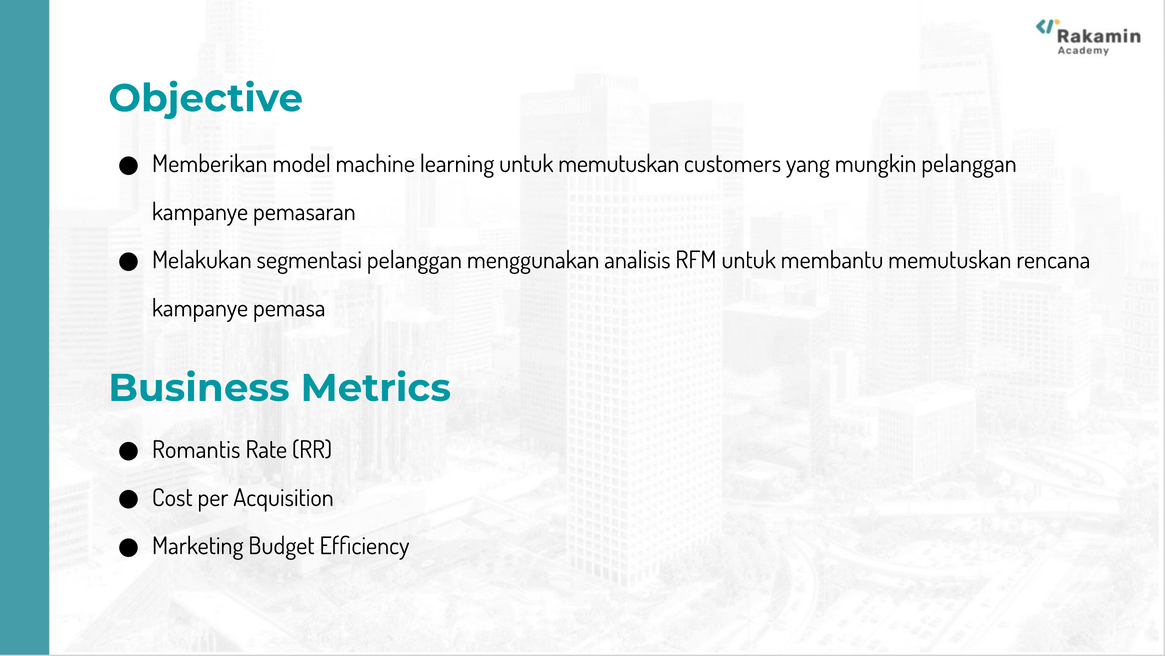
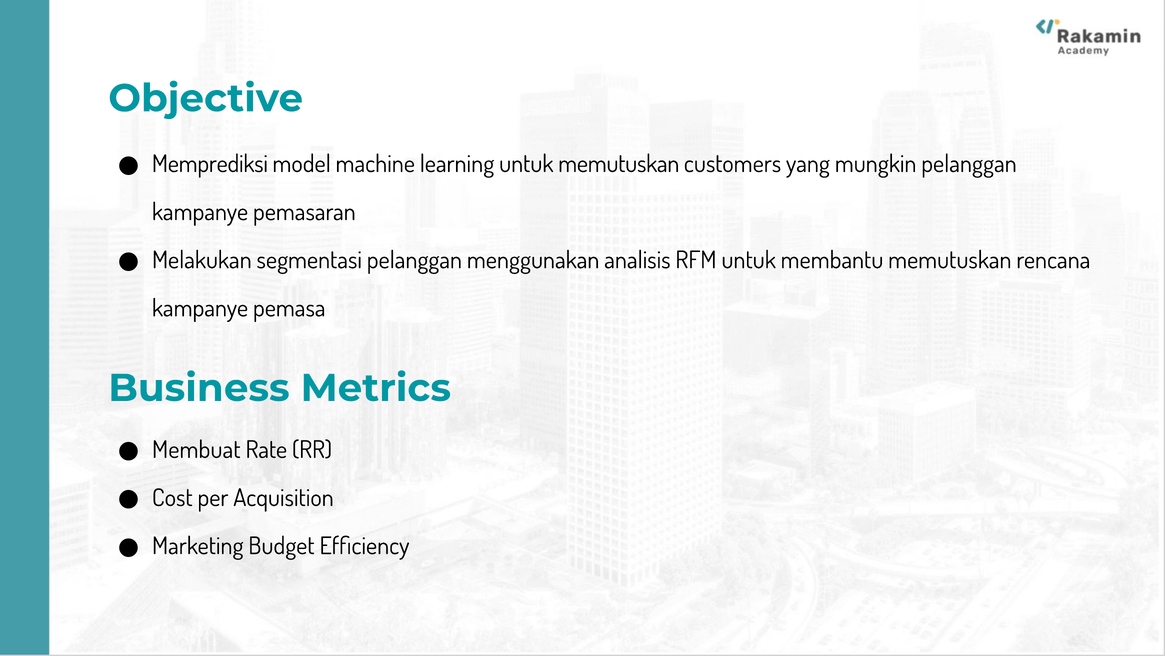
Memberikan: Memberikan -> Memprediksi (210, 164)
Romantis: Romantis -> Membuat (196, 449)
